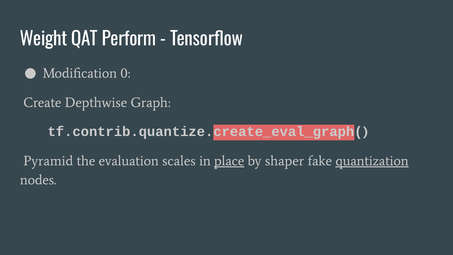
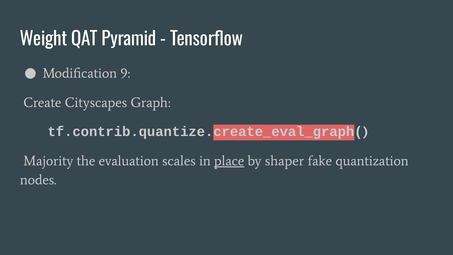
Perform: Perform -> Pyramid (129, 39)
0: 0 -> 9 (125, 73)
Depthwise: Depthwise -> Cityscapes (96, 103)
Pyramid: Pyramid -> Majority (48, 161)
quantization underline: present -> none (372, 161)
